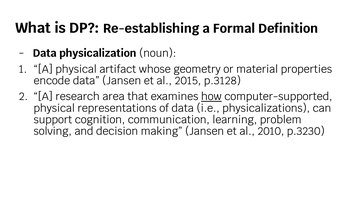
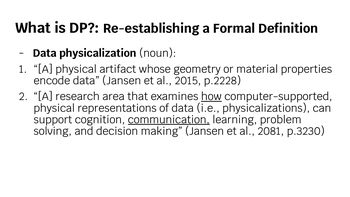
p.3128: p.3128 -> p.2228 (222, 81)
communication underline: none -> present (169, 120)
2010: 2010 -> 2081 (271, 131)
